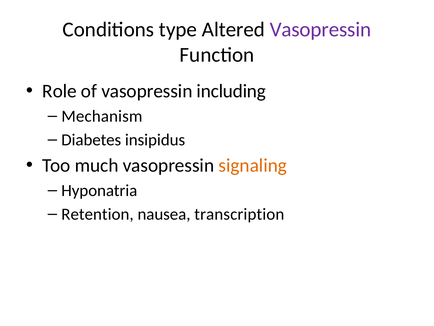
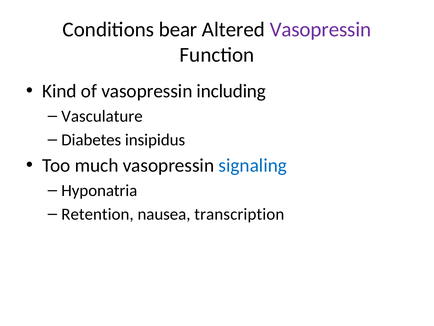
type: type -> bear (178, 29)
Role: Role -> Kind (59, 91)
Mechanism: Mechanism -> Vasculature (102, 116)
signaling colour: orange -> blue (253, 165)
